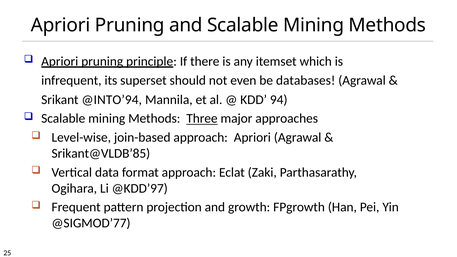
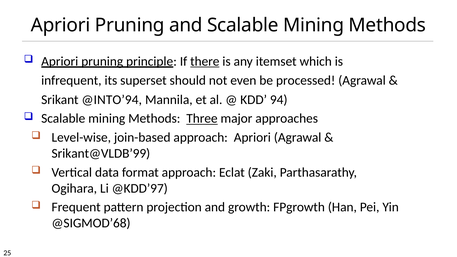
there underline: none -> present (205, 61)
databases: databases -> processed (306, 81)
Srikant@VLDB’85: Srikant@VLDB’85 -> Srikant@VLDB’99 (101, 153)
@SIGMOD’77: @SIGMOD’77 -> @SIGMOD’68 (91, 223)
